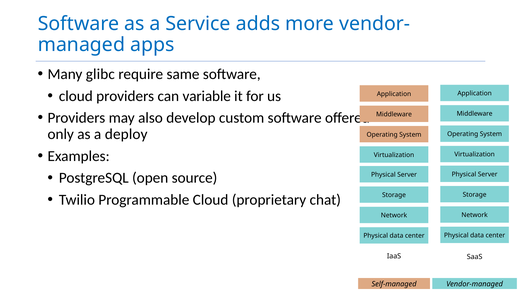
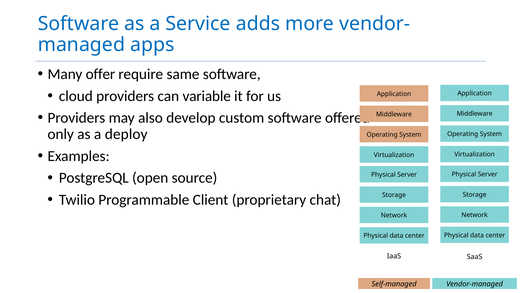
glibc: glibc -> offer (100, 74)
Programmable Cloud: Cloud -> Client (211, 200)
